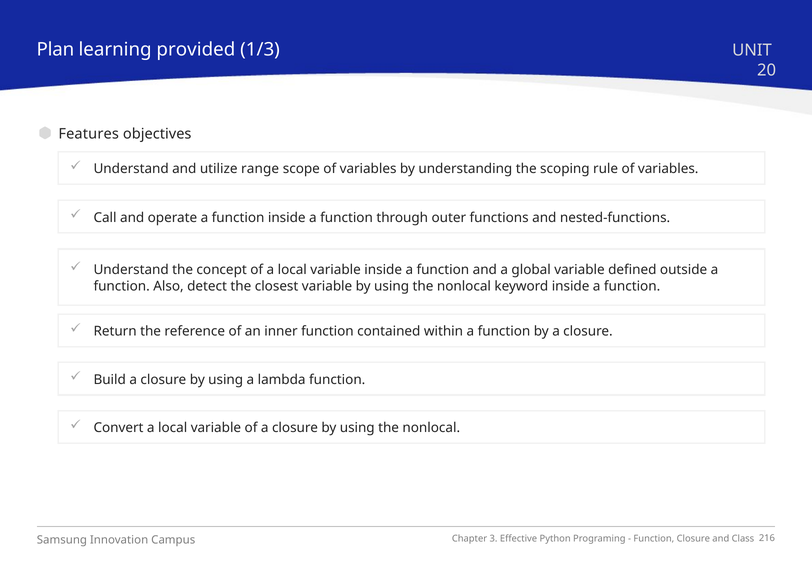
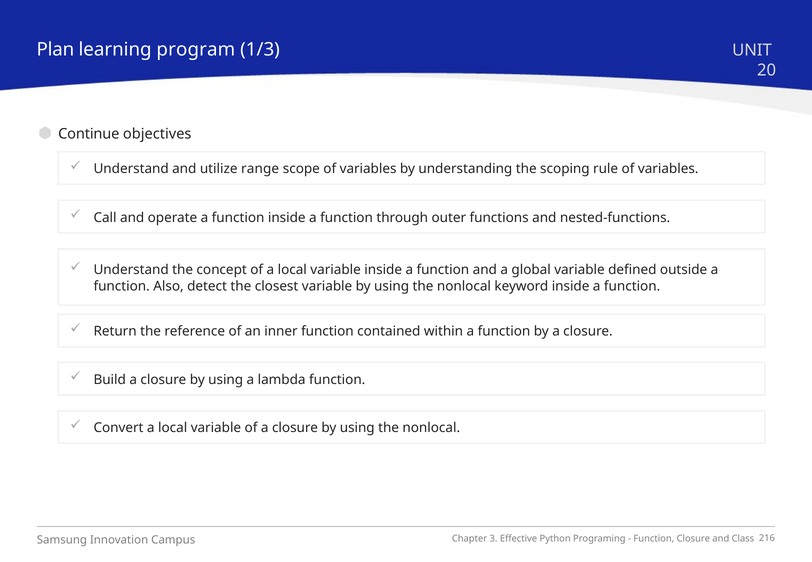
provided: provided -> program (196, 49)
Features: Features -> Continue (89, 134)
